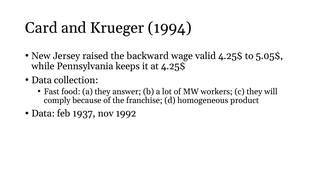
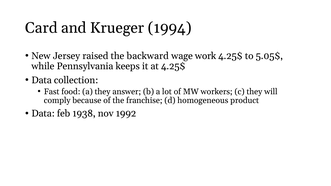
valid: valid -> work (206, 56)
1937: 1937 -> 1938 (84, 114)
